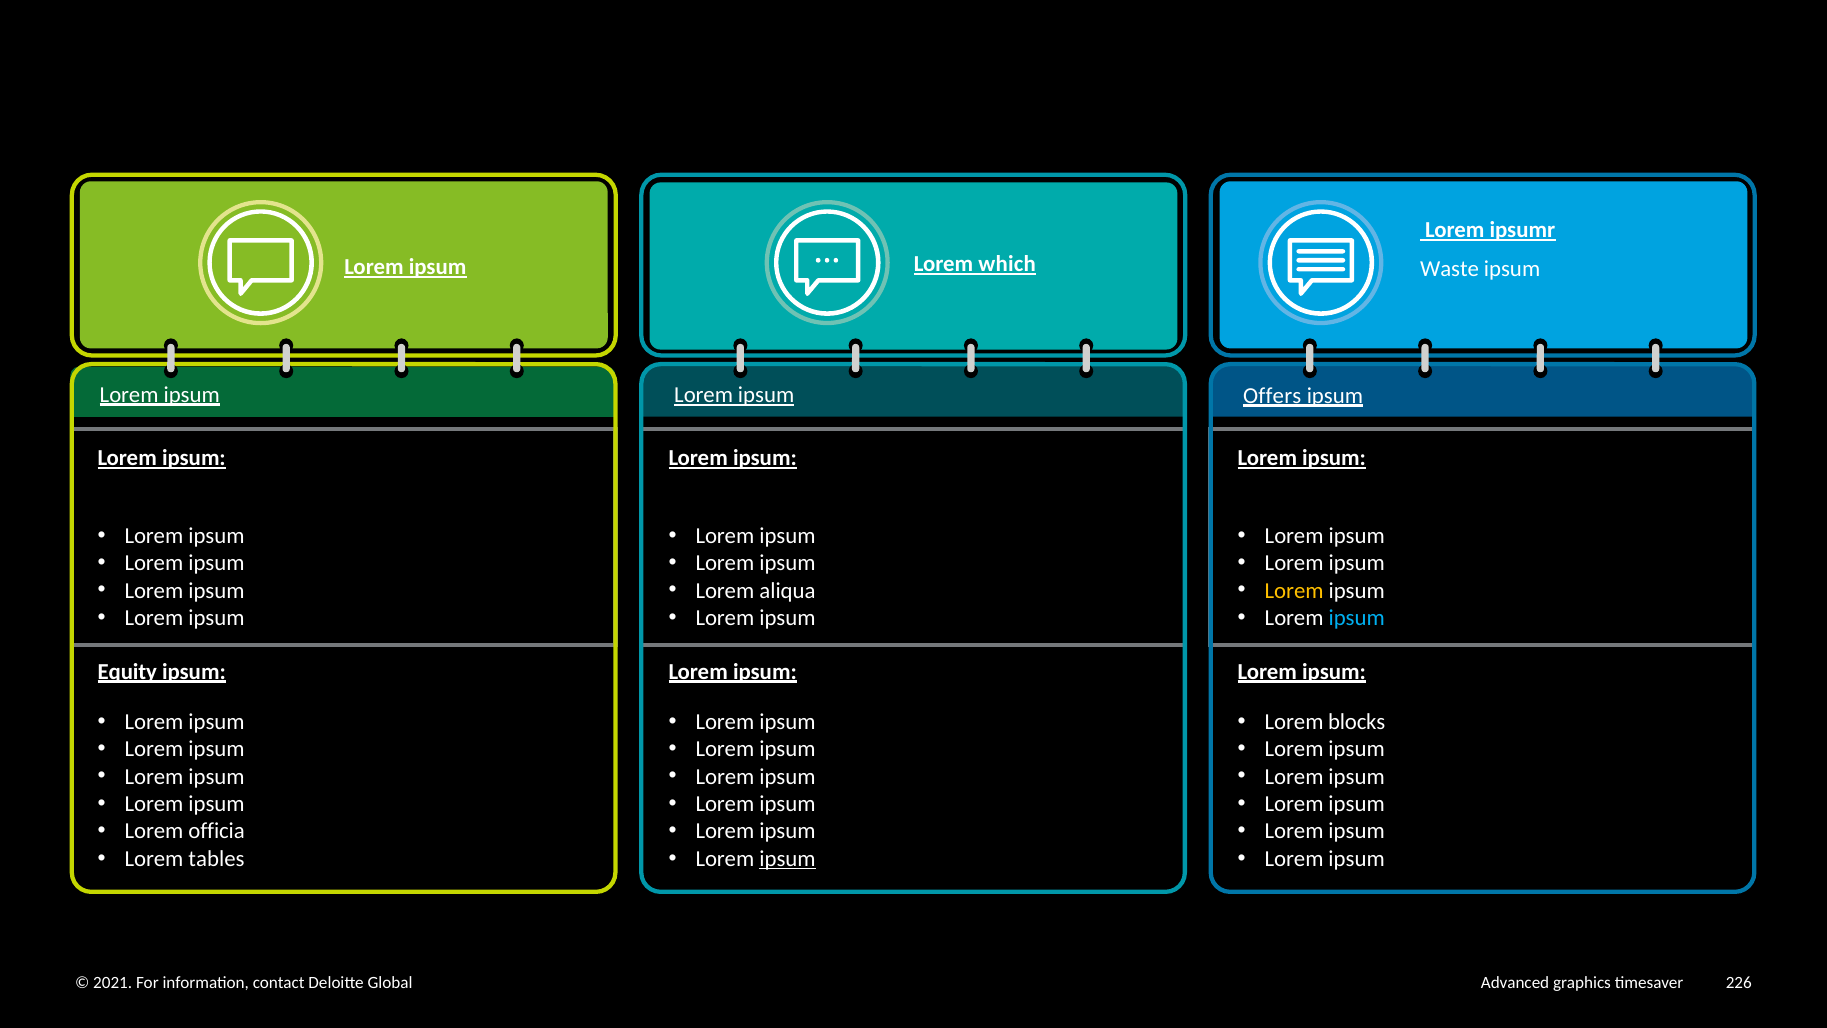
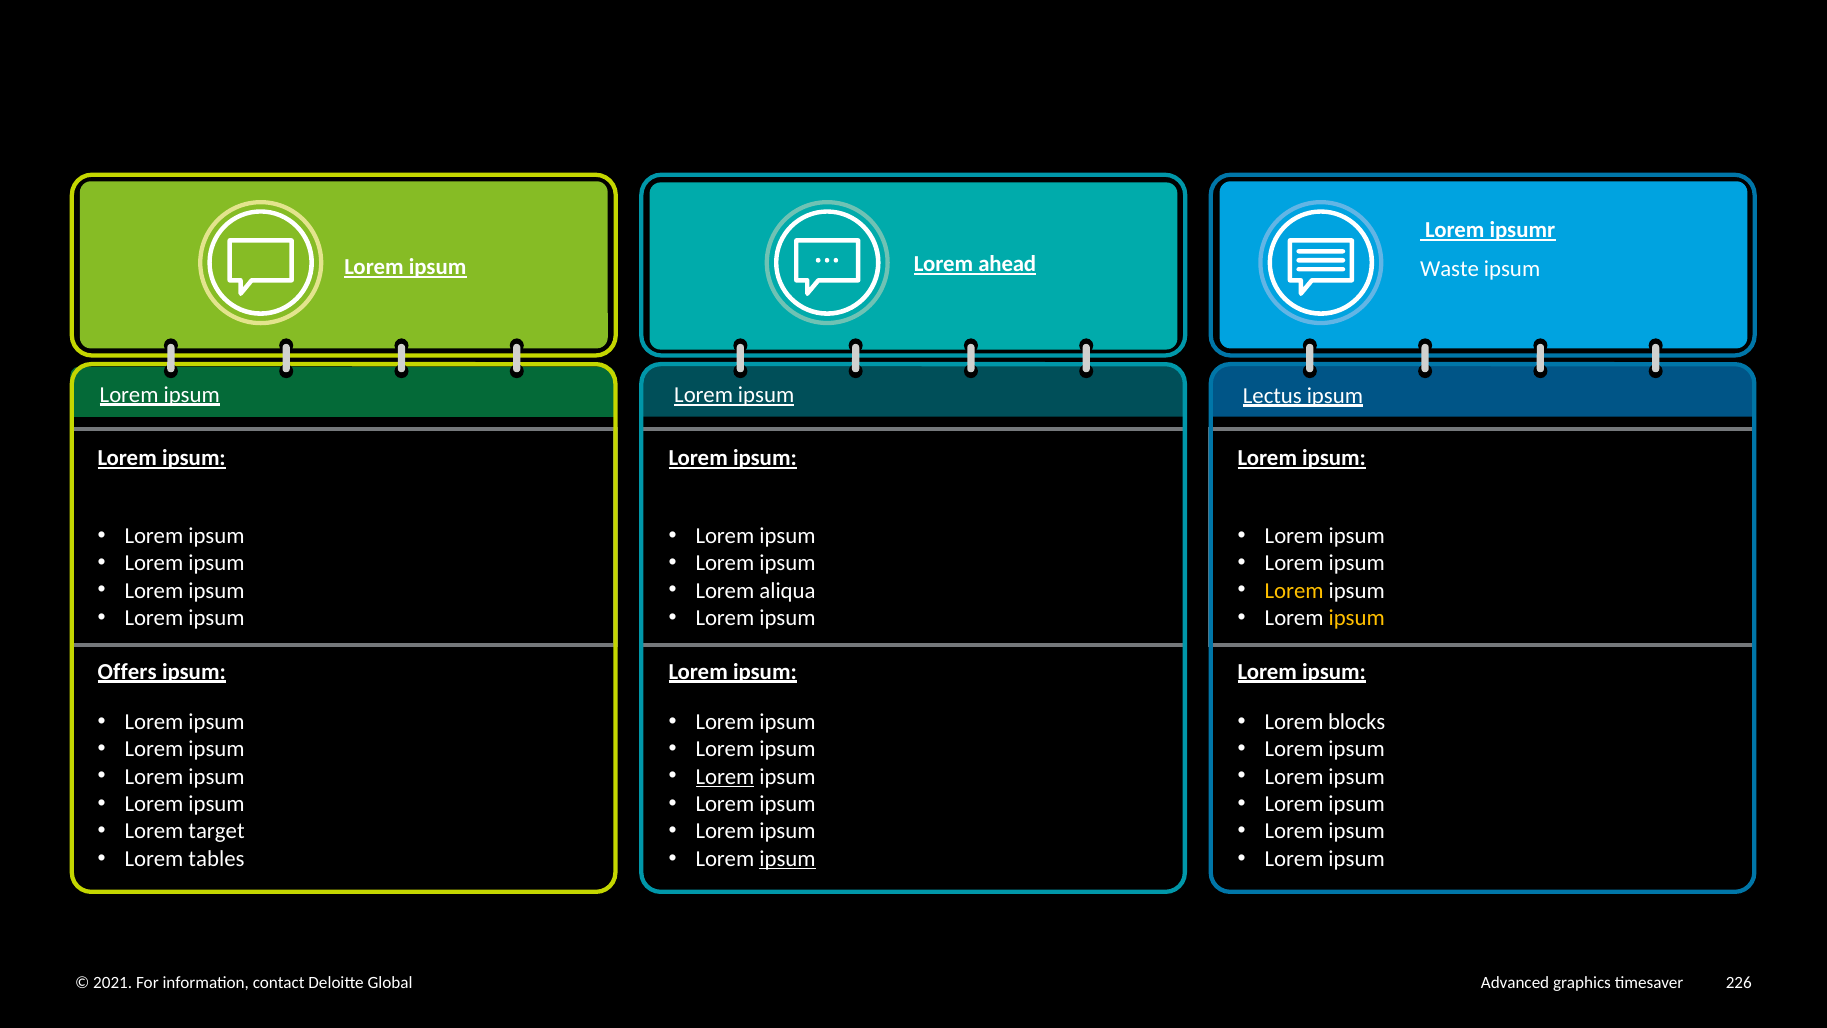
which: which -> ahead (1007, 264)
Offers: Offers -> Lectus (1272, 395)
ipsum colour: light blue -> yellow (1357, 618)
Equity: Equity -> Offers (127, 671)
Lorem underline: none -> present (725, 776)
officia: officia -> target (217, 831)
